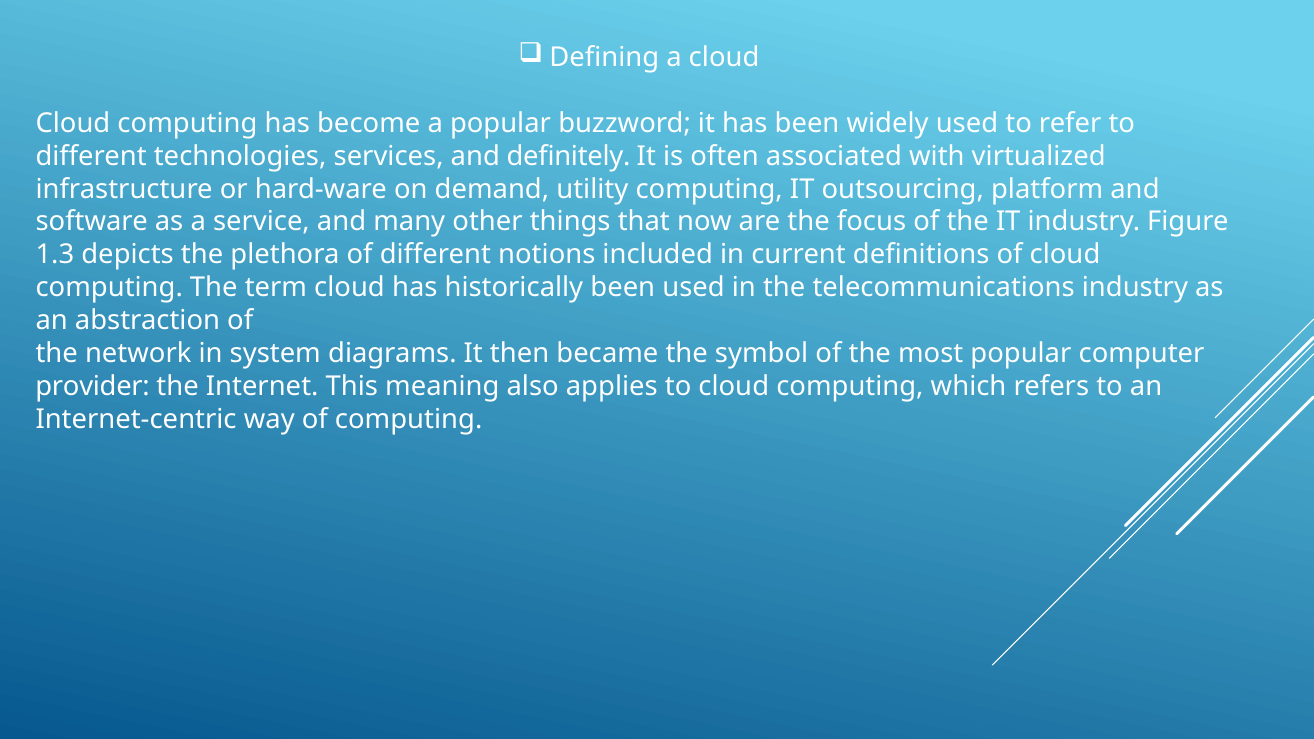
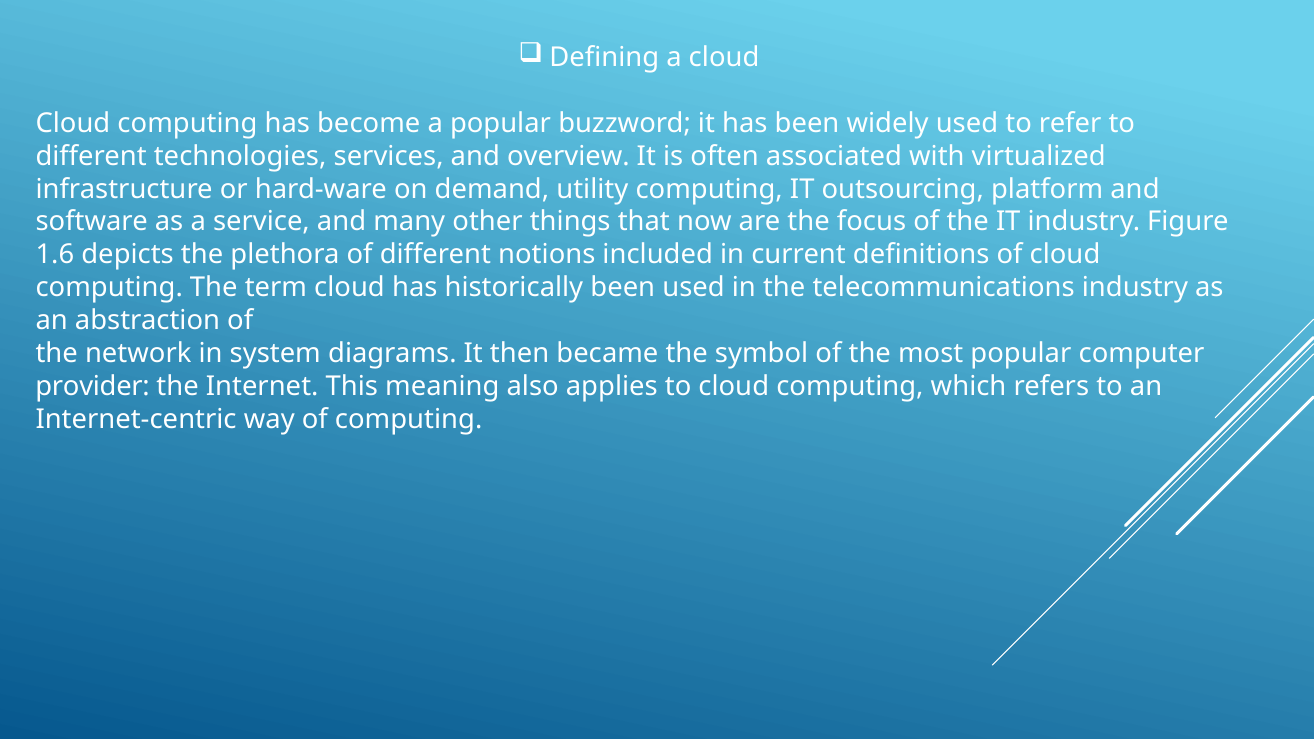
definitely: definitely -> overview (568, 156)
1.3: 1.3 -> 1.6 (55, 255)
